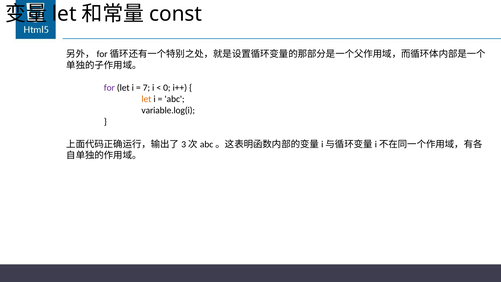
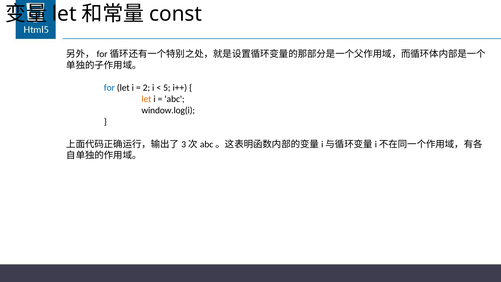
for colour: purple -> blue (109, 88)
7: 7 -> 2 (146, 88)
0: 0 -> 5 (167, 88)
variable.log(i: variable.log(i -> window.log(i (168, 110)
